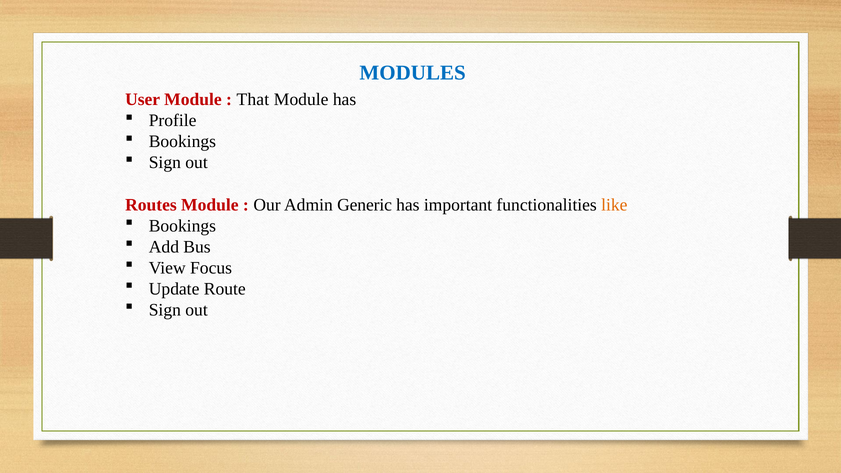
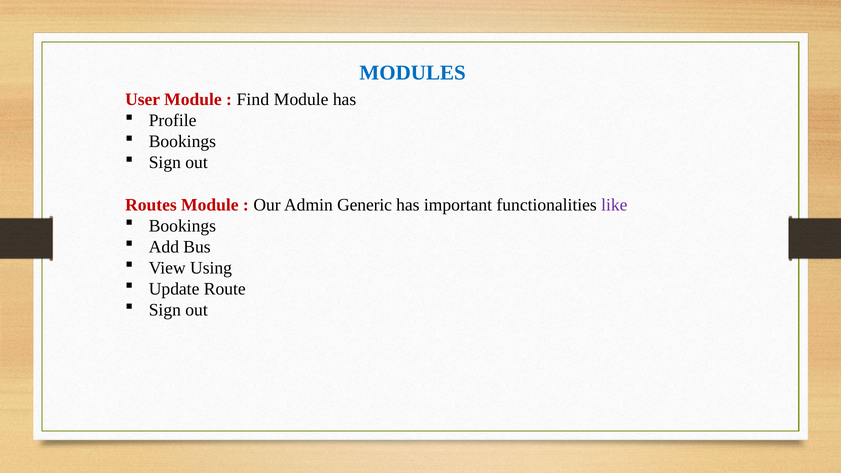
That: That -> Find (253, 100)
like colour: orange -> purple (614, 205)
Focus: Focus -> Using (211, 268)
